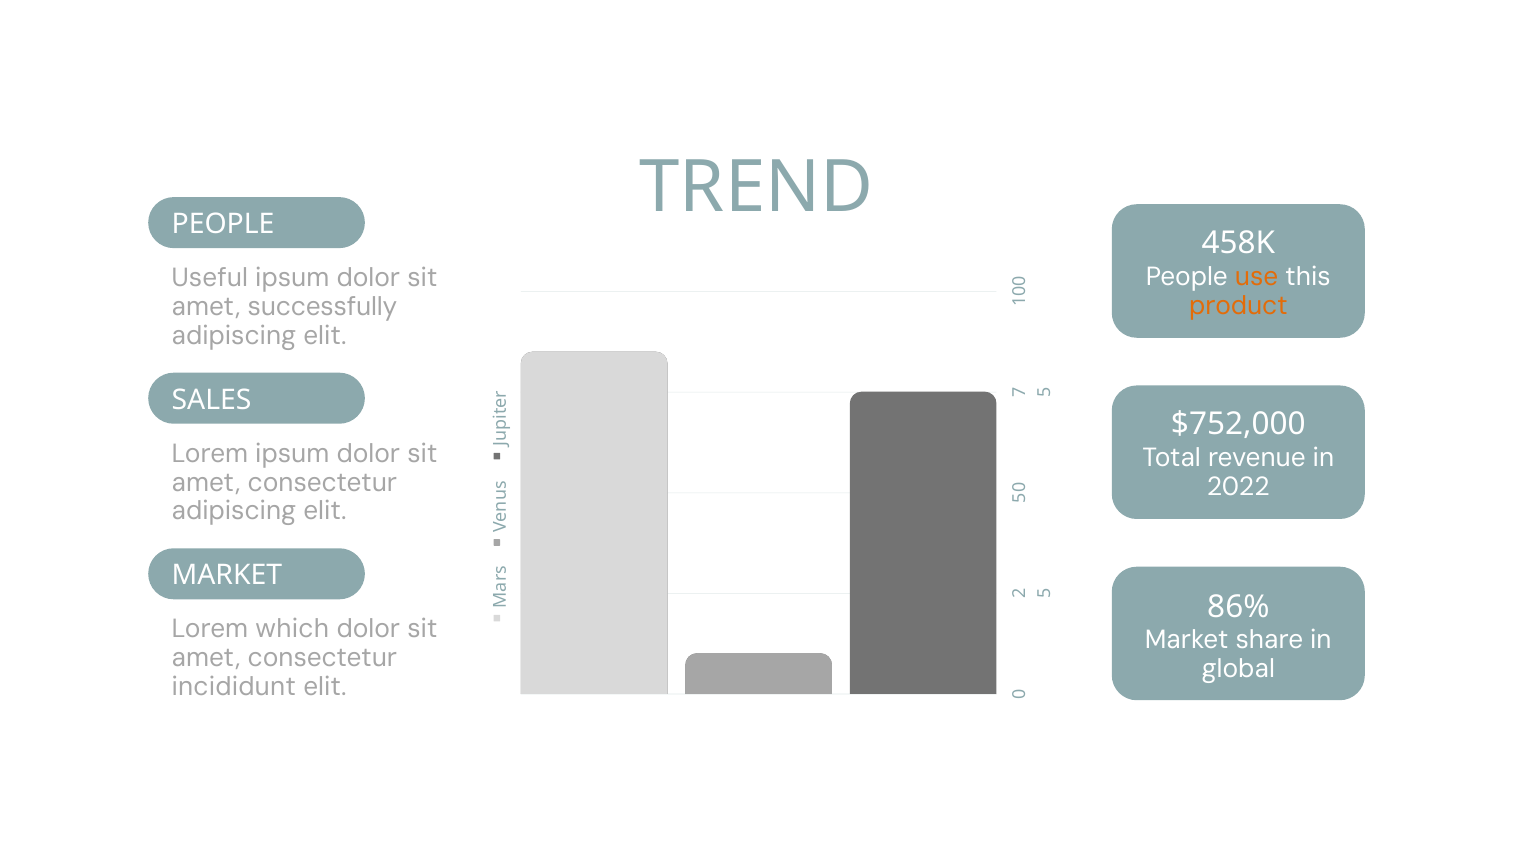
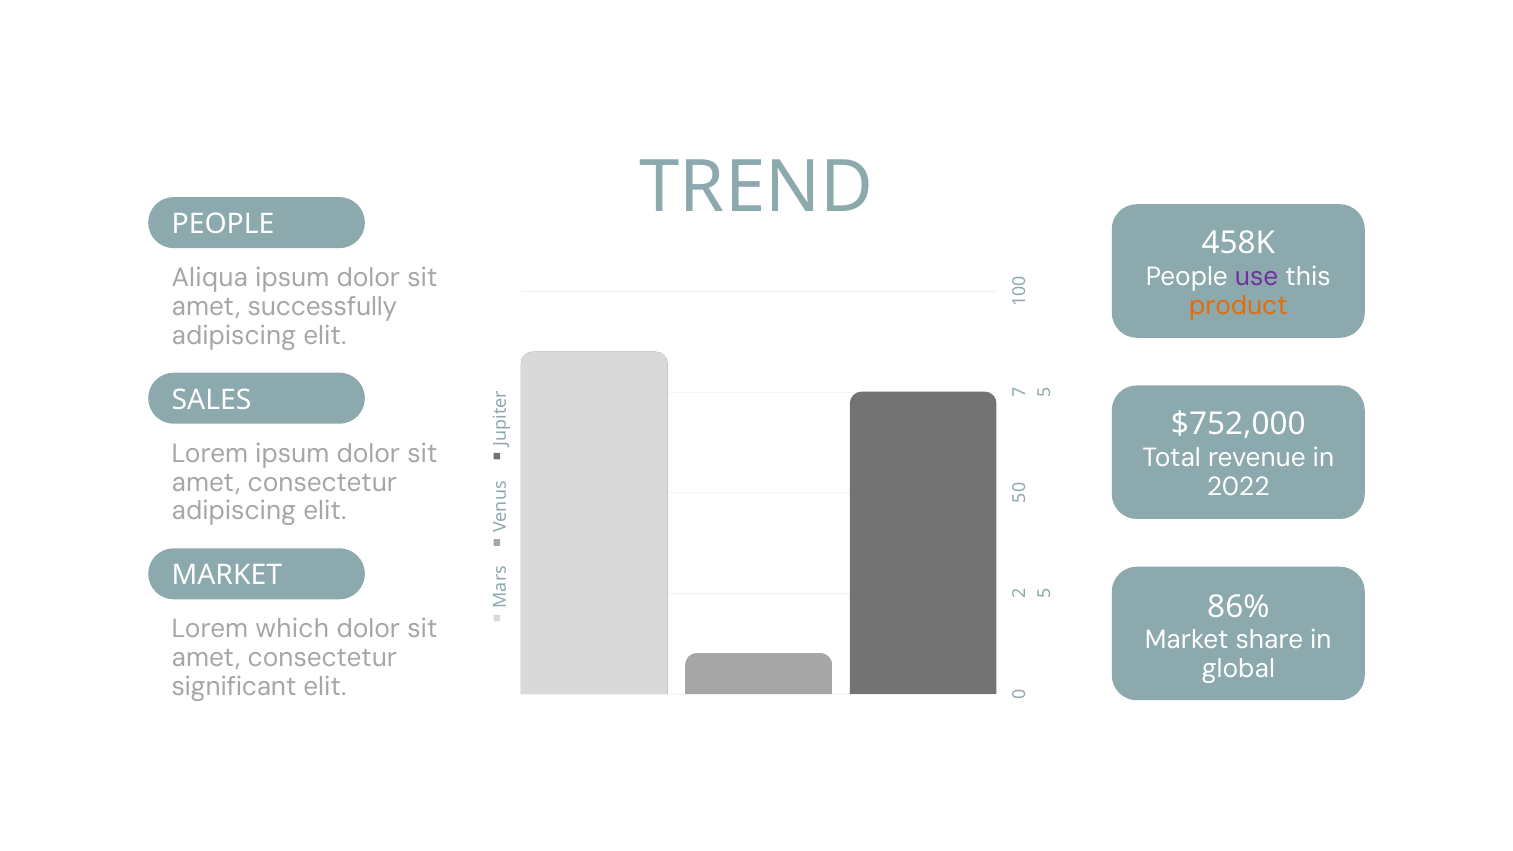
use colour: orange -> purple (1257, 276)
Useful: Useful -> Aliqua (210, 278)
incididunt: incididunt -> significant (234, 687)
